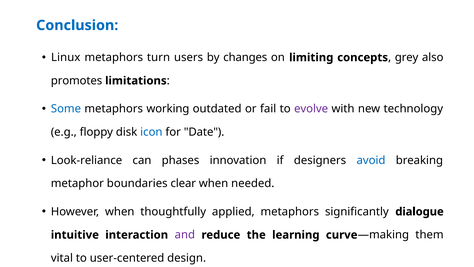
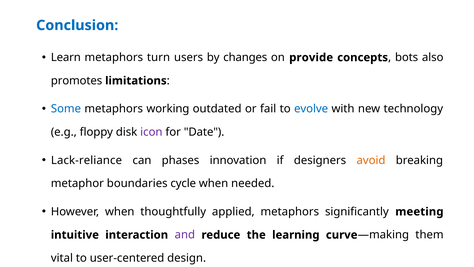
Linux: Linux -> Learn (66, 57)
limiting: limiting -> provide (311, 57)
grey: grey -> bots (407, 57)
evolve colour: purple -> blue (311, 109)
icon colour: blue -> purple (151, 132)
Look-reliance: Look-reliance -> Lack-reliance (86, 160)
avoid colour: blue -> orange (371, 160)
clear: clear -> cycle (183, 183)
dialogue: dialogue -> meeting (419, 211)
